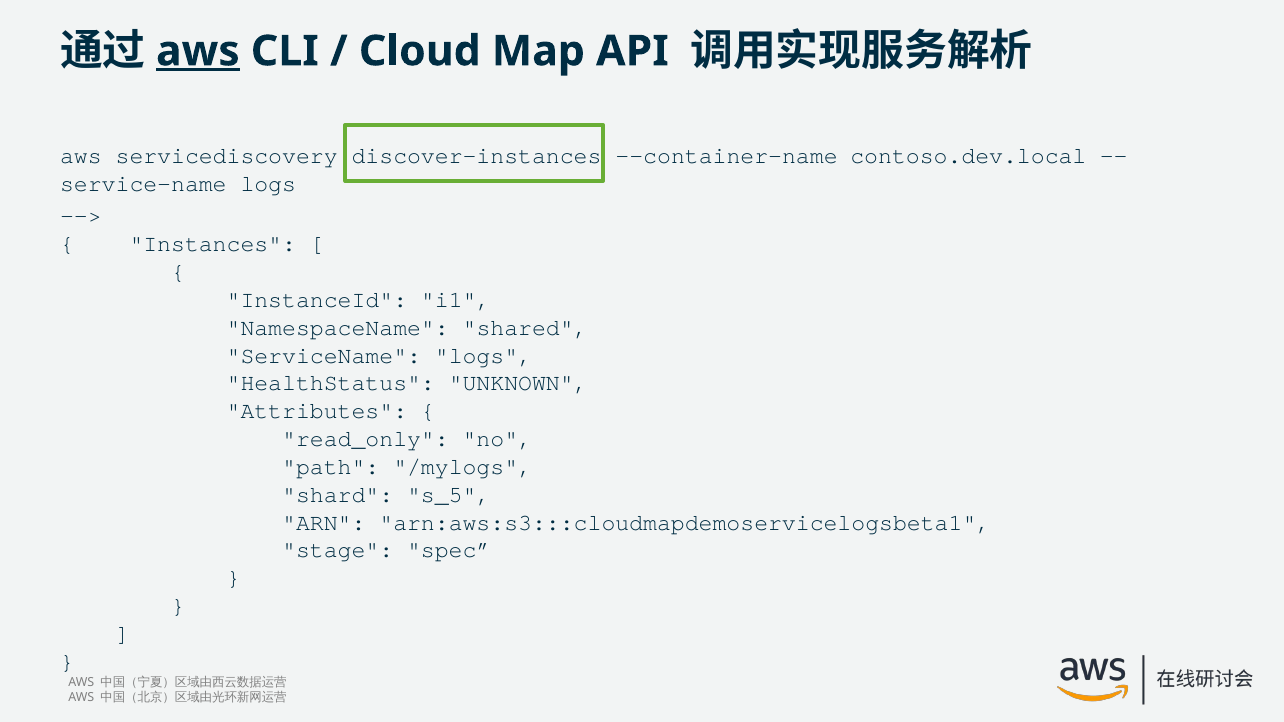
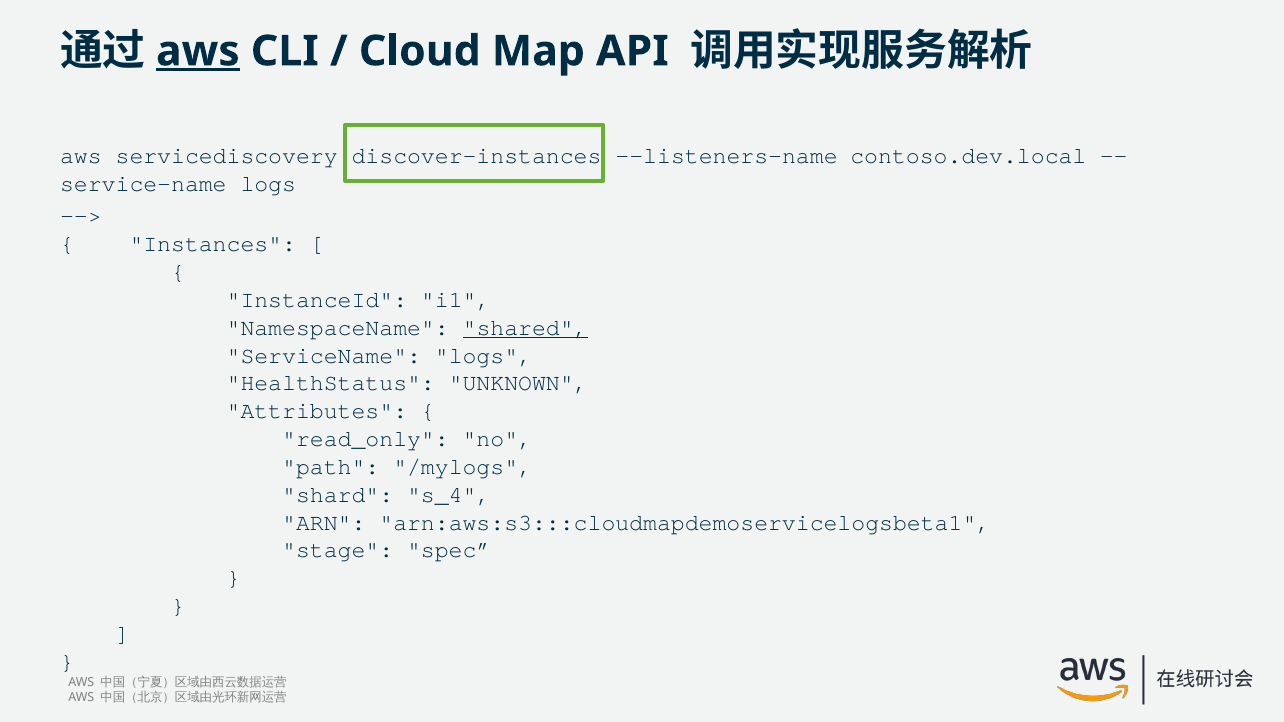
--container-name: --container-name -> --listeners-name (727, 156)
shared underline: none -> present (525, 328)
s_5: s_5 -> s_4 (449, 495)
